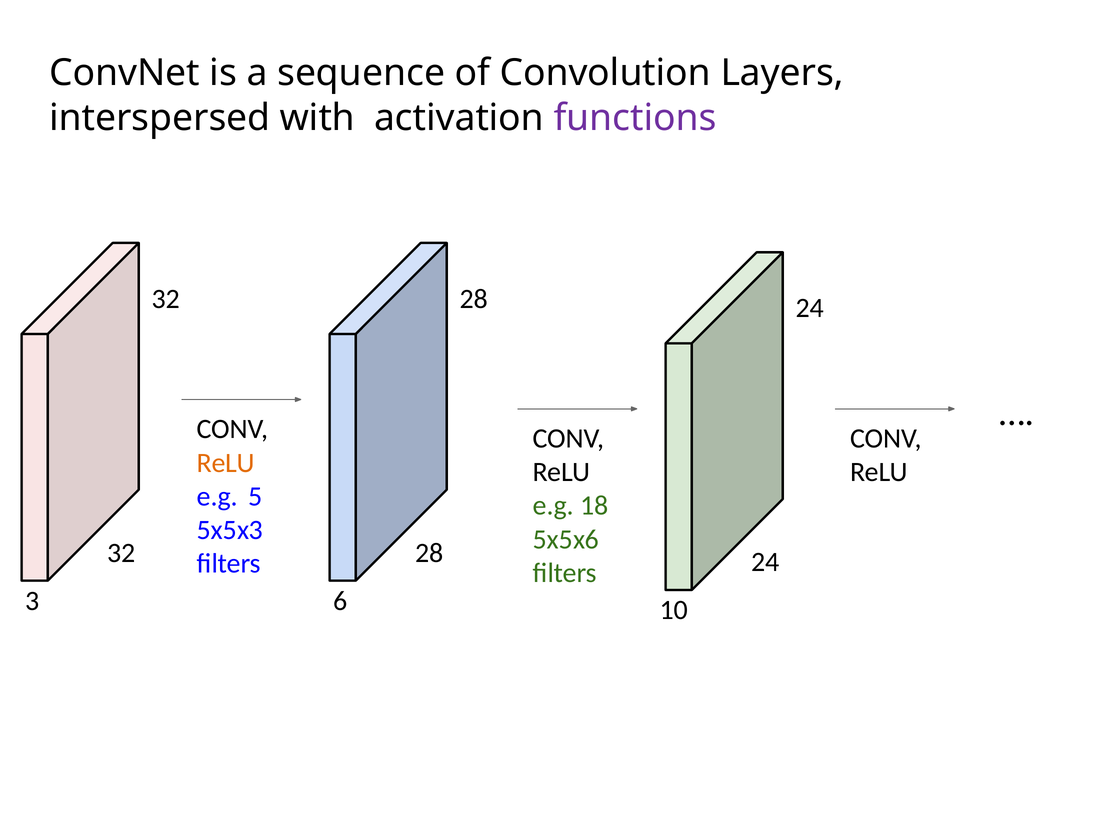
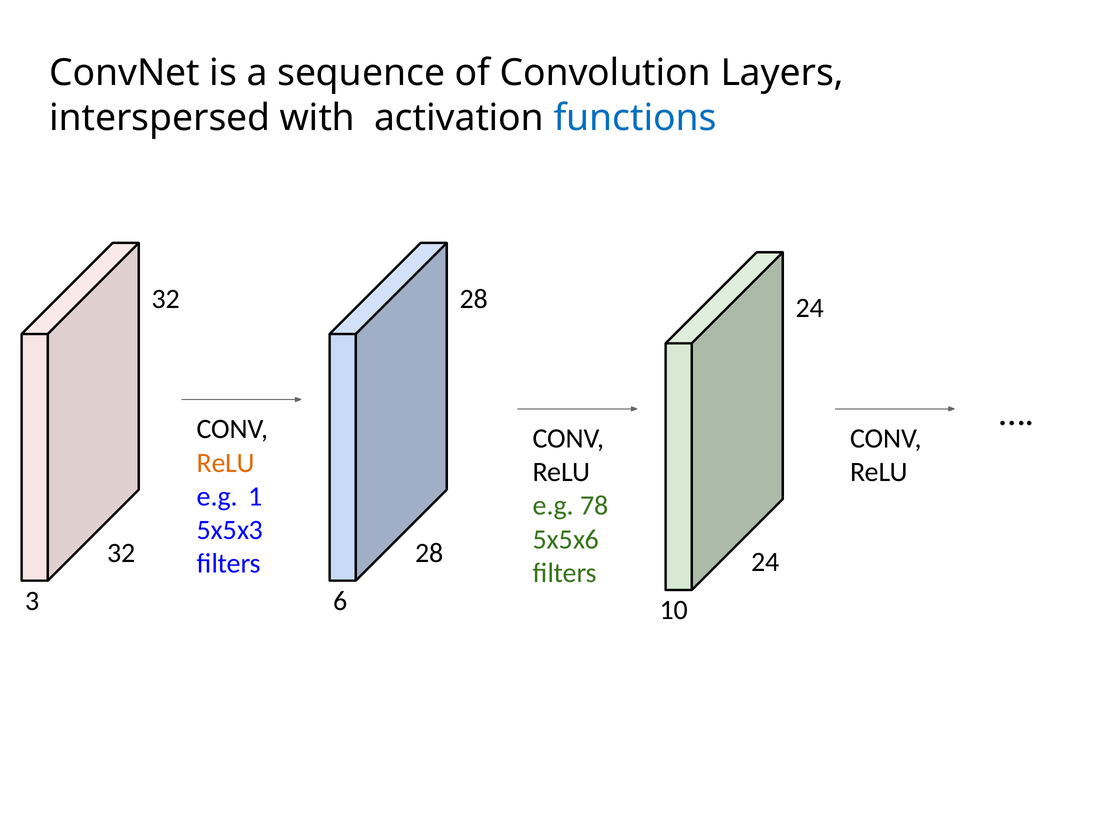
functions colour: purple -> blue (635, 118)
e.g 5: 5 -> 1 (255, 496)
18: 18 -> 78 (594, 506)
